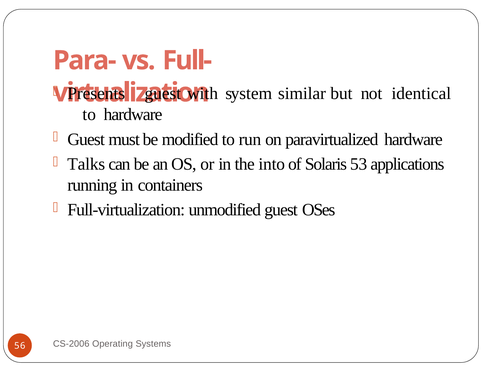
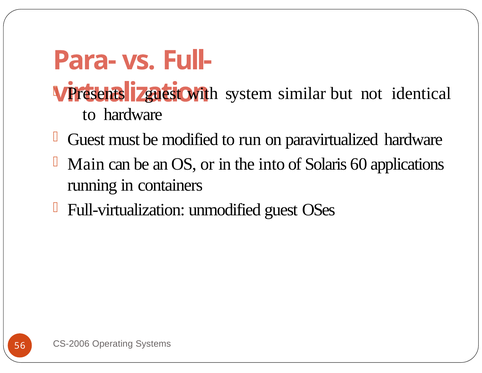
Talks: Talks -> Main (86, 164)
53: 53 -> 60 (359, 164)
